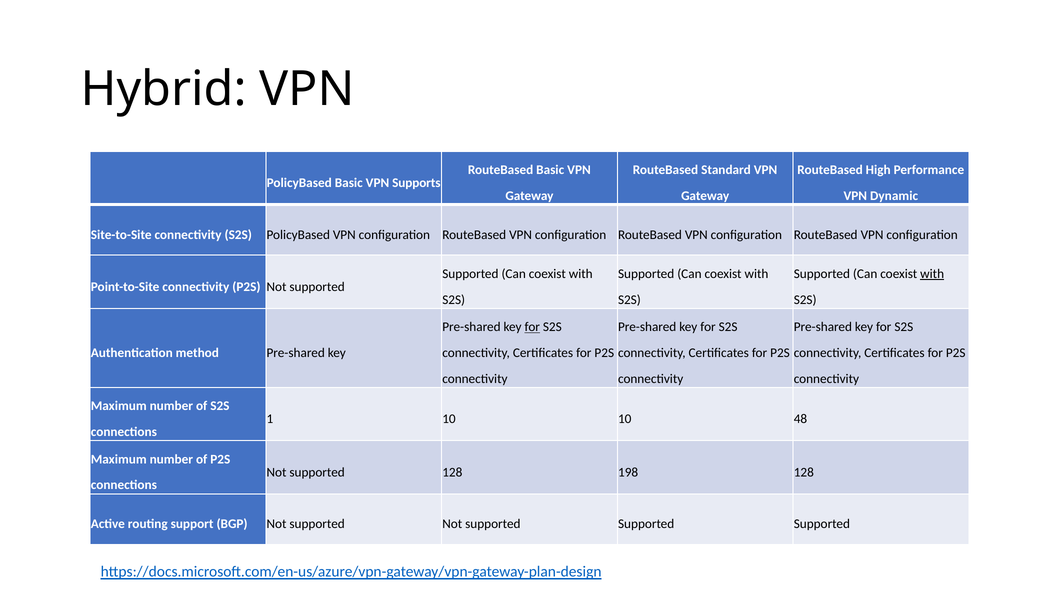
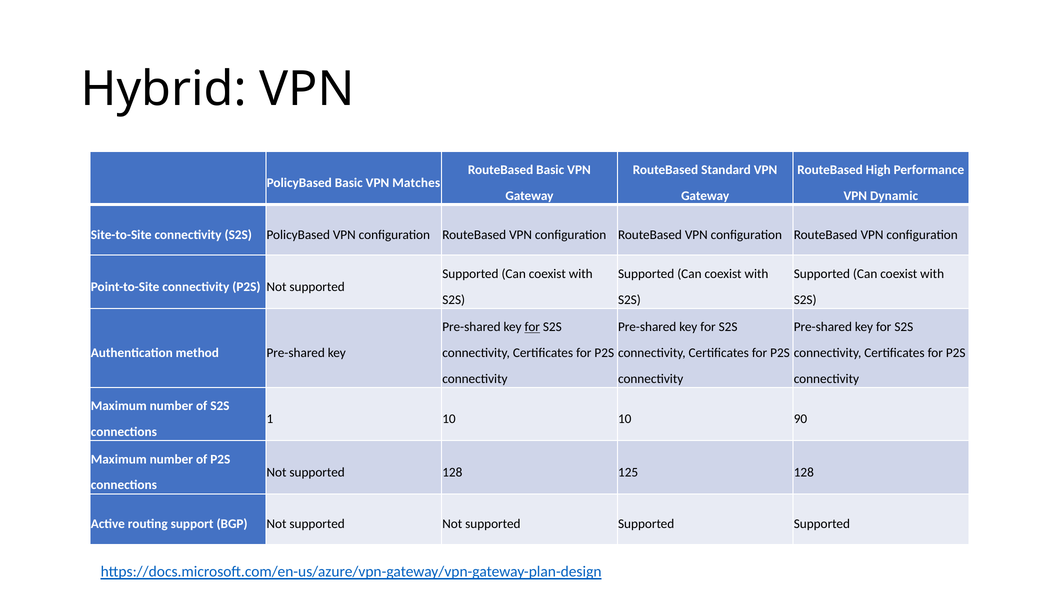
Supports: Supports -> Matches (416, 183)
with underline: present -> none (932, 274)
48: 48 -> 90 (800, 419)
198: 198 -> 125 (628, 472)
